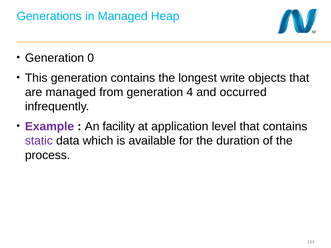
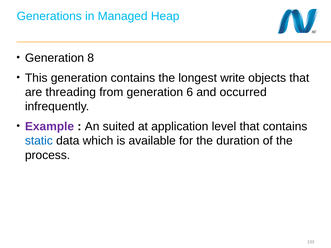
0: 0 -> 8 (91, 58)
are managed: managed -> threading (71, 92)
4: 4 -> 6 (190, 92)
facility: facility -> suited (119, 127)
static colour: purple -> blue (39, 141)
